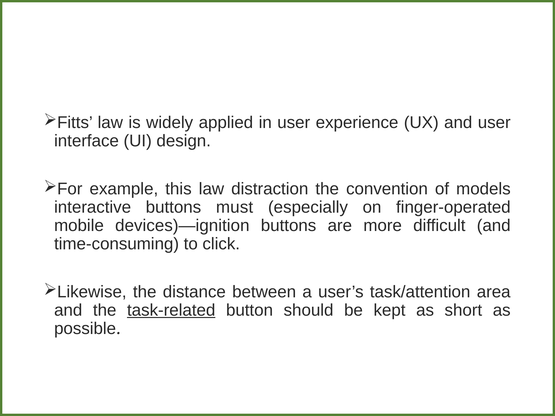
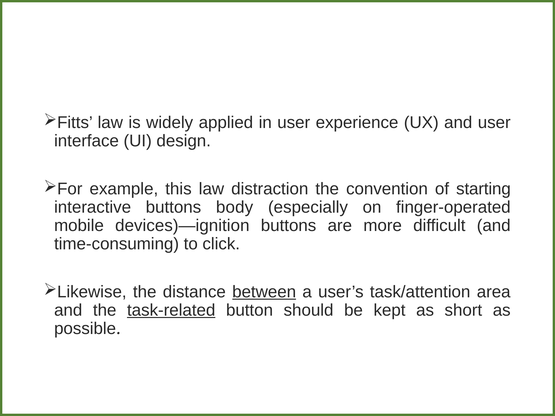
models: models -> starting (483, 189)
must: must -> body (235, 207)
between underline: none -> present (264, 292)
